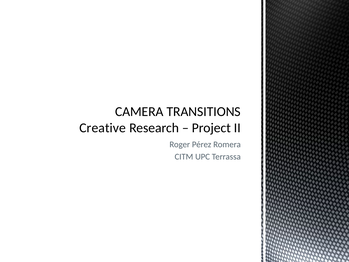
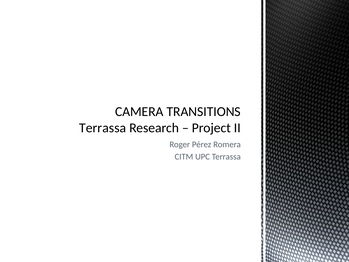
Creative: Creative -> Terrassa (103, 128)
